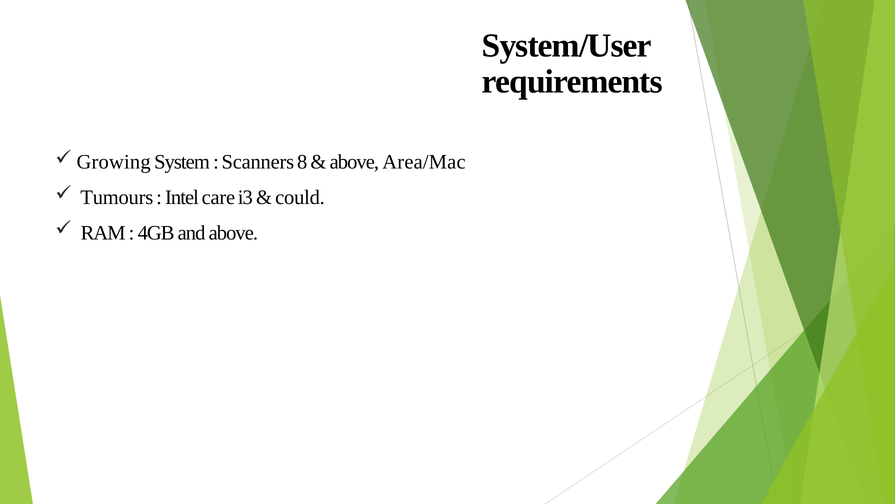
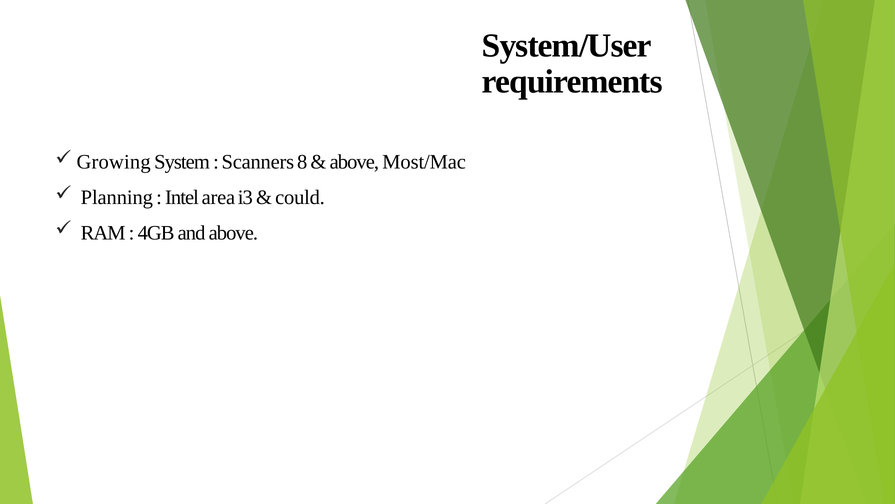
Area/Mac: Area/Mac -> Most/Mac (424, 162)
Tumours: Tumours -> Planning (117, 197)
care: care -> area (218, 197)
